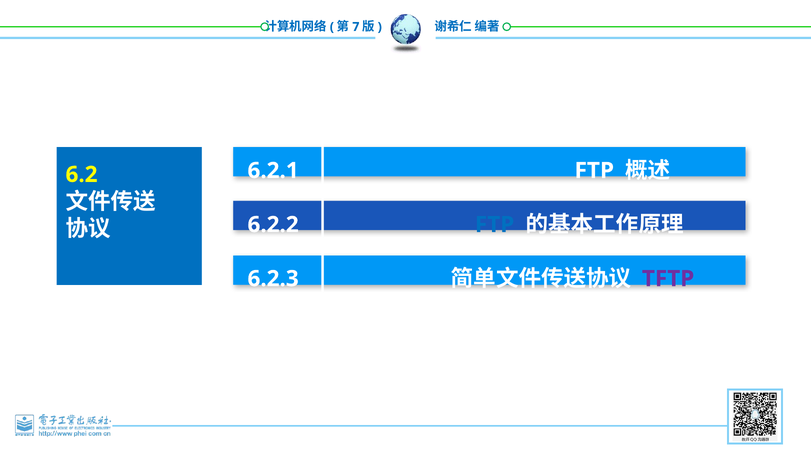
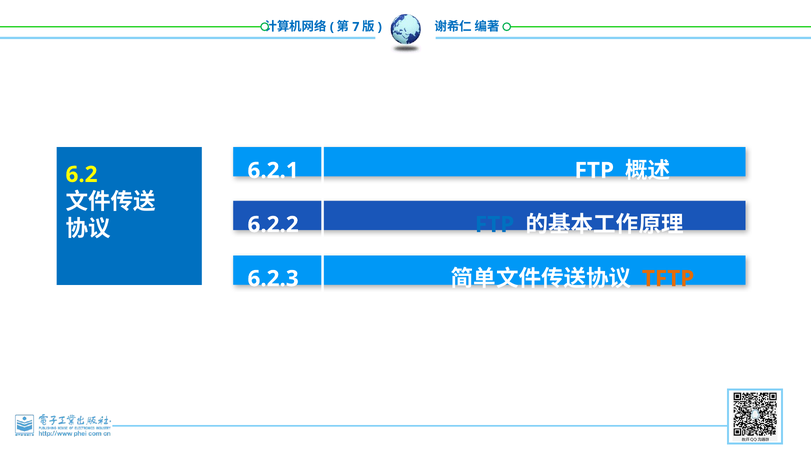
TFTP colour: purple -> orange (668, 279)
